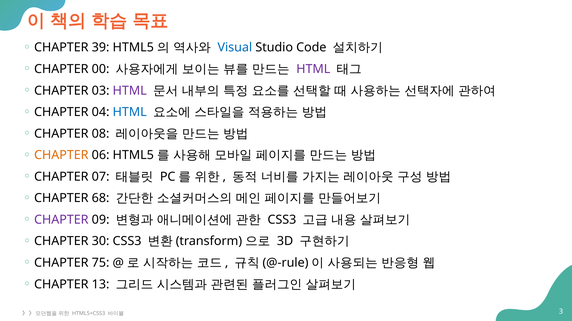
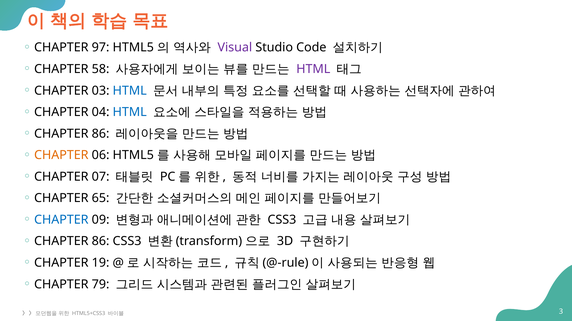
39: 39 -> 97 (101, 48)
Visual colour: blue -> purple (235, 48)
00: 00 -> 58 (101, 69)
HTML colour: purple -> blue (130, 91)
08: 08 -> 86 (101, 134)
68: 68 -> 65 (101, 199)
CHAPTER colour: purple -> blue (61, 220)
30: 30 -> 86 (101, 242)
75: 75 -> 19 (101, 263)
13: 13 -> 79 (101, 285)
